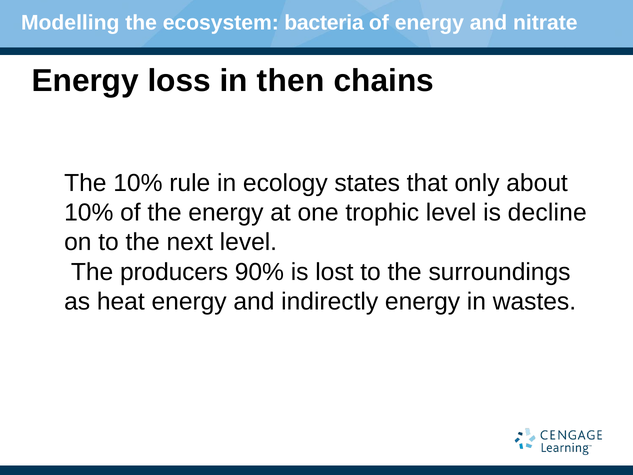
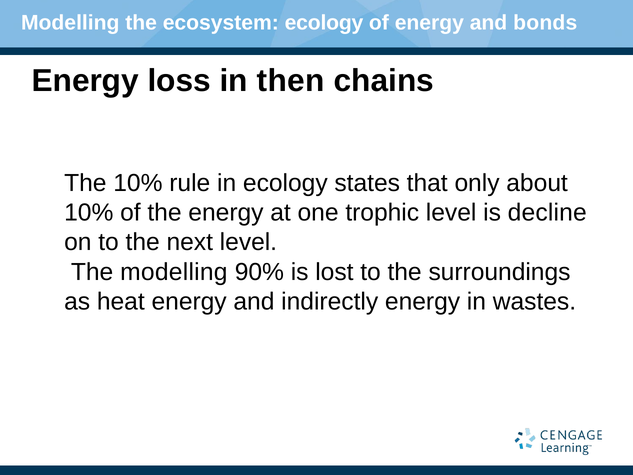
ecosystem bacteria: bacteria -> ecology (324, 23)
nitrate: nitrate -> bonds (545, 23)
The producers: producers -> modelling (174, 272)
